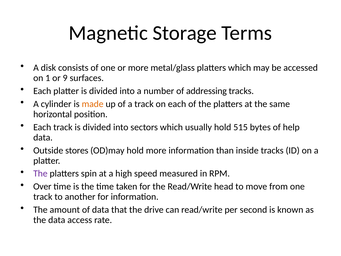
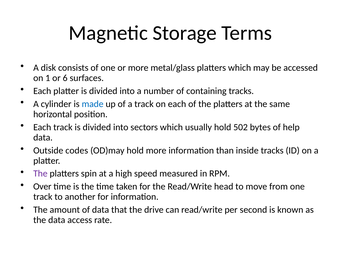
9: 9 -> 6 (65, 78)
addressing: addressing -> containing (206, 91)
made colour: orange -> blue (93, 104)
515: 515 -> 502 (241, 127)
stores: stores -> codes (77, 150)
